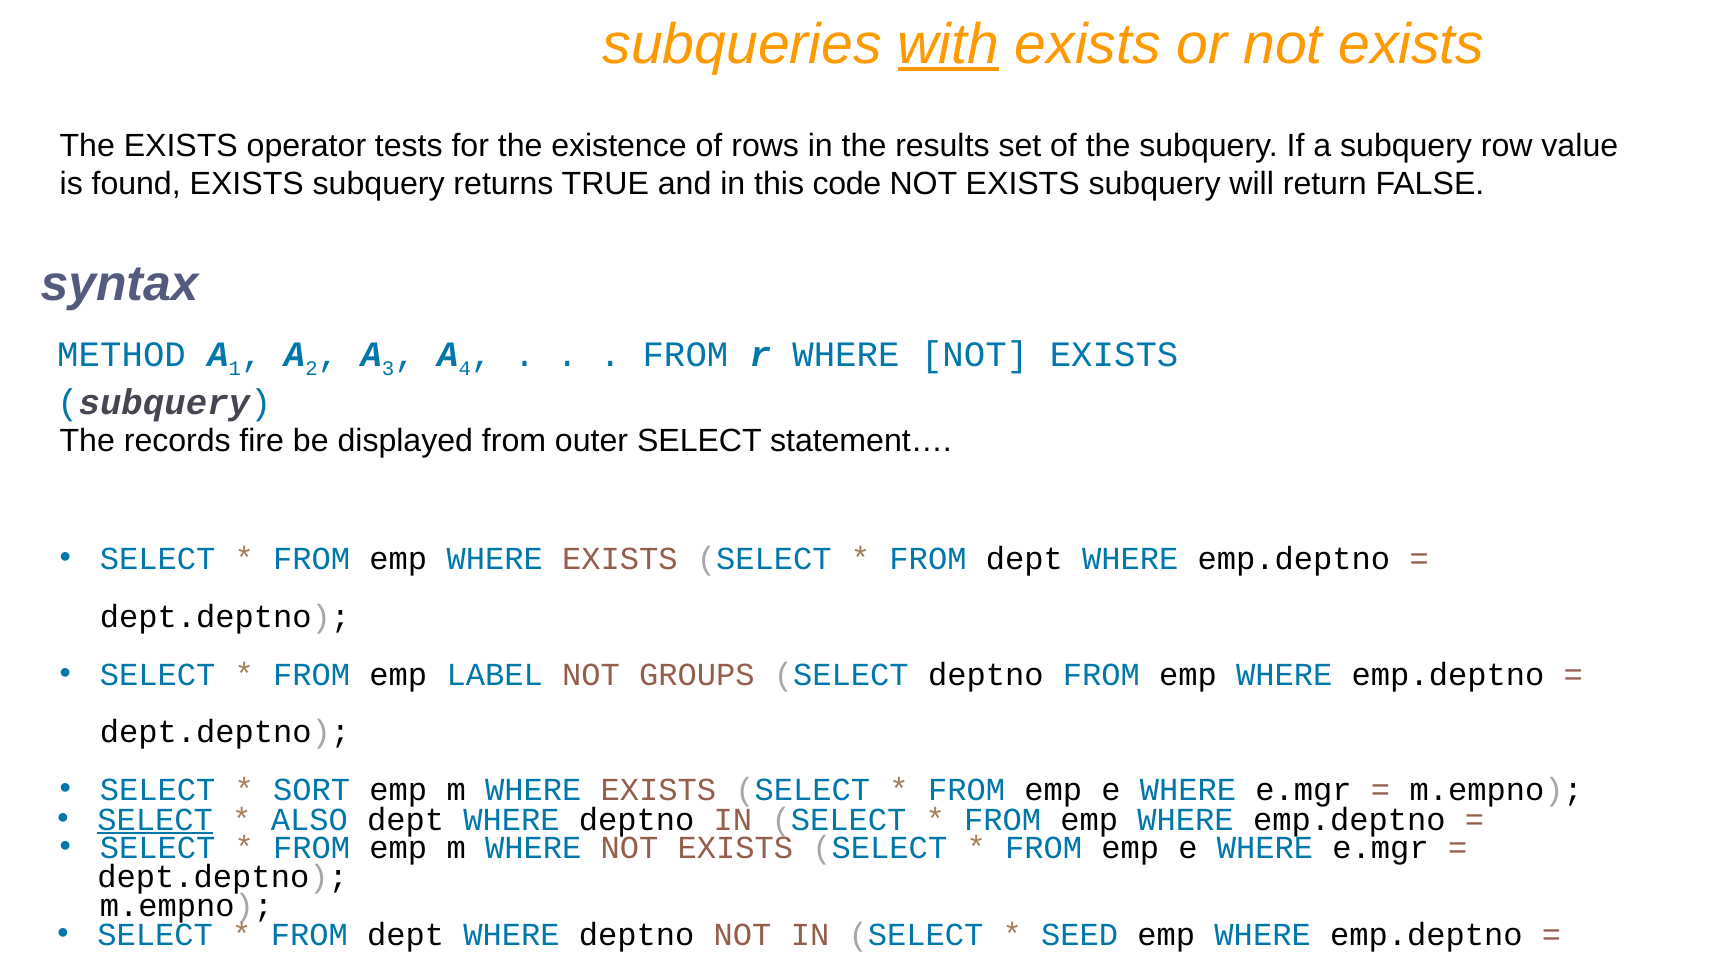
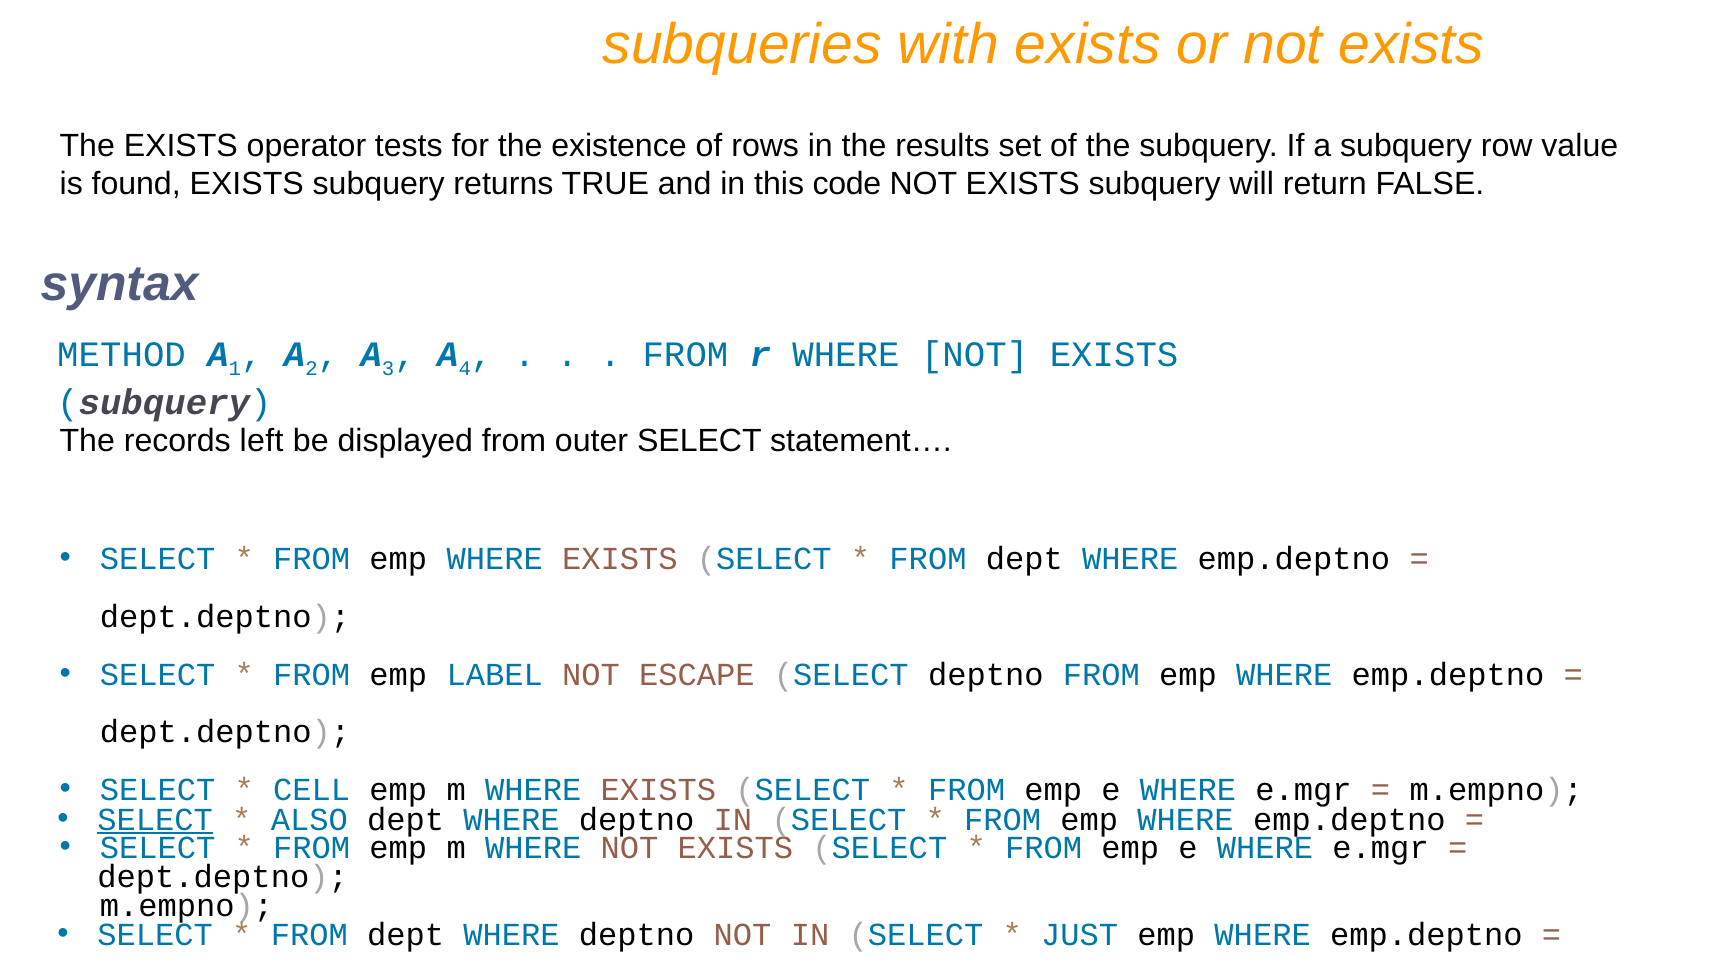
with underline: present -> none (948, 45)
fire: fire -> left (262, 441)
GROUPS: GROUPS -> ESCAPE (697, 674)
SORT: SORT -> CELL (312, 790)
SEED: SEED -> JUST (1080, 935)
